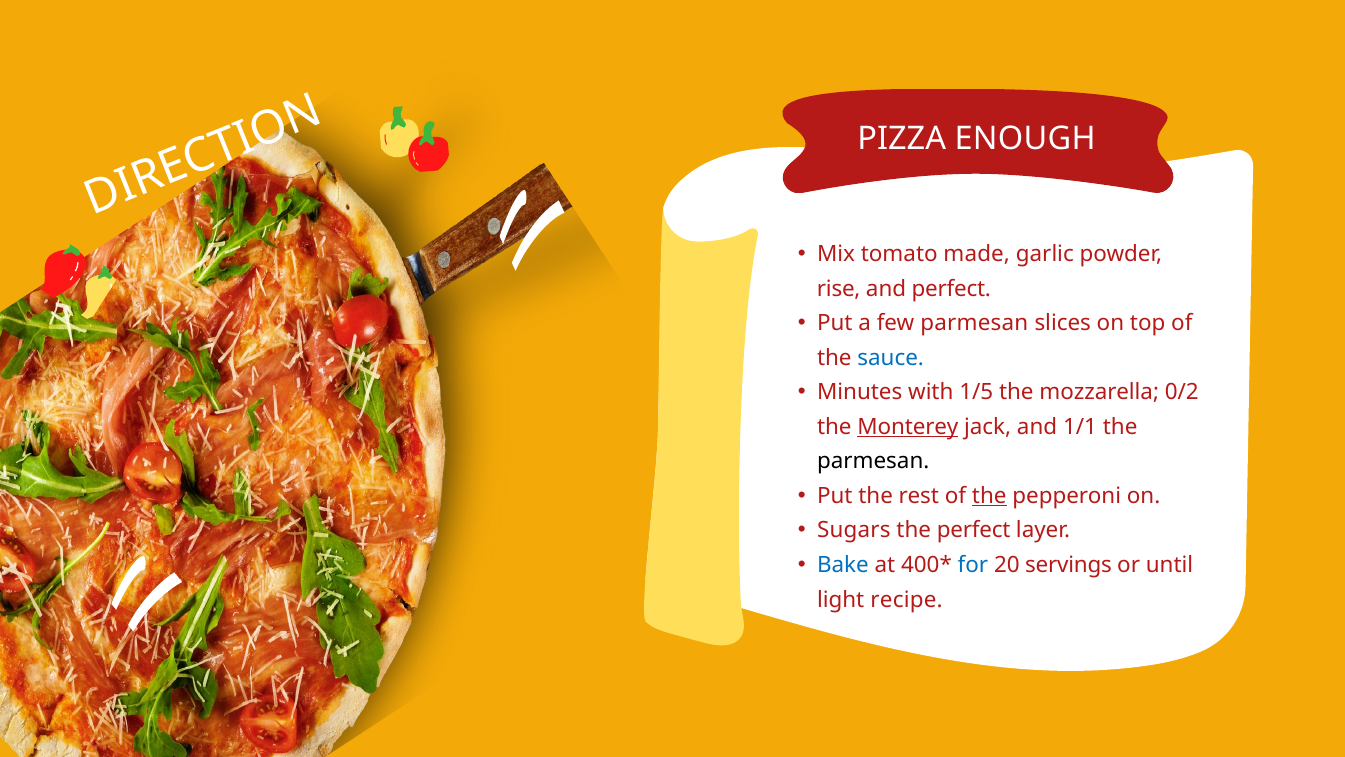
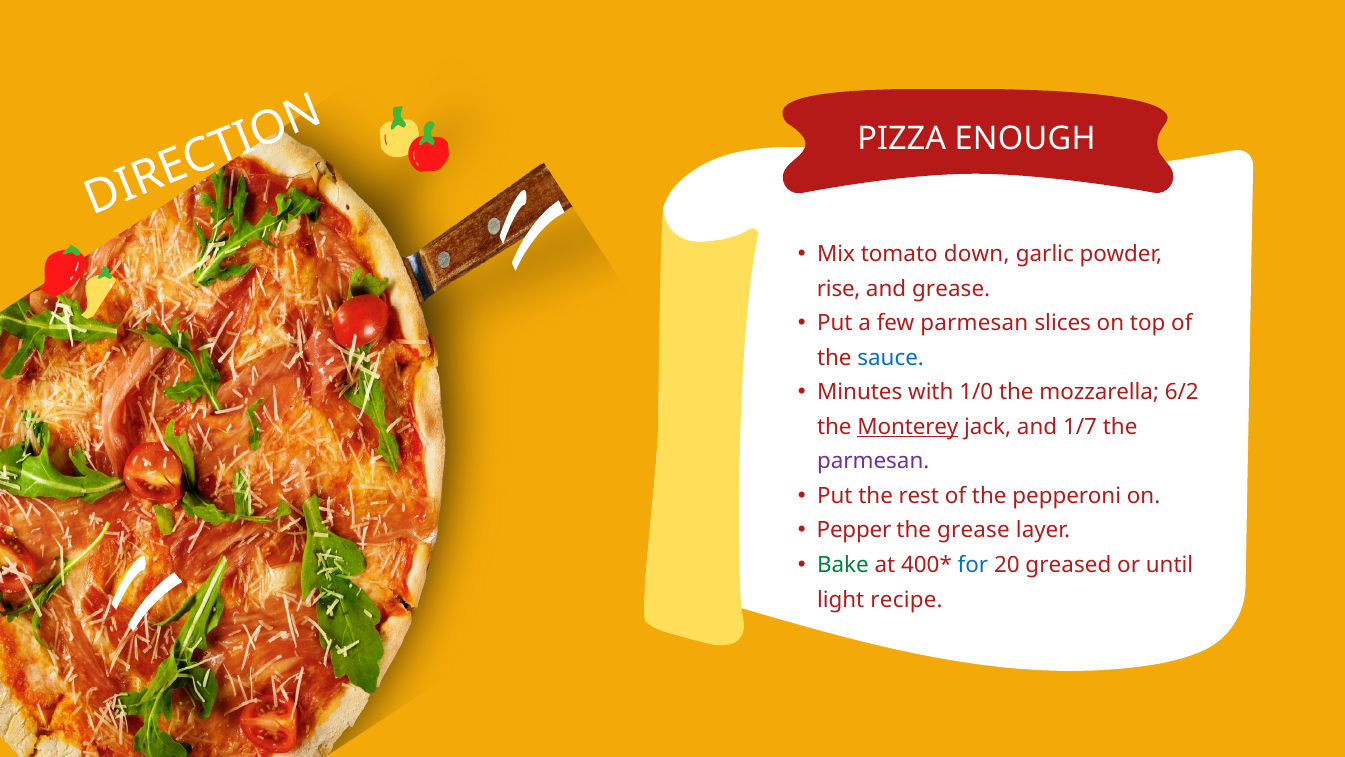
made: made -> down (977, 254)
and perfect: perfect -> grease (951, 289)
1/5: 1/5 -> 1/0 (976, 392)
0/2: 0/2 -> 6/2 (1182, 392)
1/1: 1/1 -> 1/7 (1080, 427)
parmesan colour: black -> purple (873, 461)
the underline: present -> none (989, 496)
Sugars: Sugars -> Pepper (854, 530)
the perfect: perfect -> grease (973, 530)
Bake colour: blue -> green (843, 565)
servings: servings -> greased (1068, 565)
